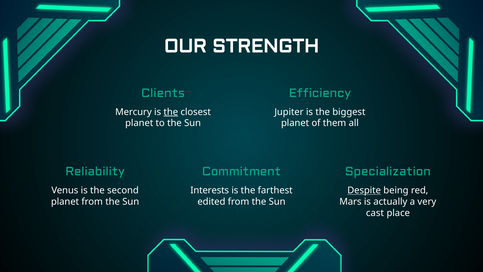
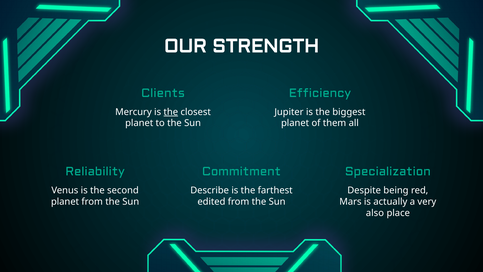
Despite underline: present -> none (364, 190)
Interests: Interests -> Describe (210, 190)
cast: cast -> also (375, 213)
